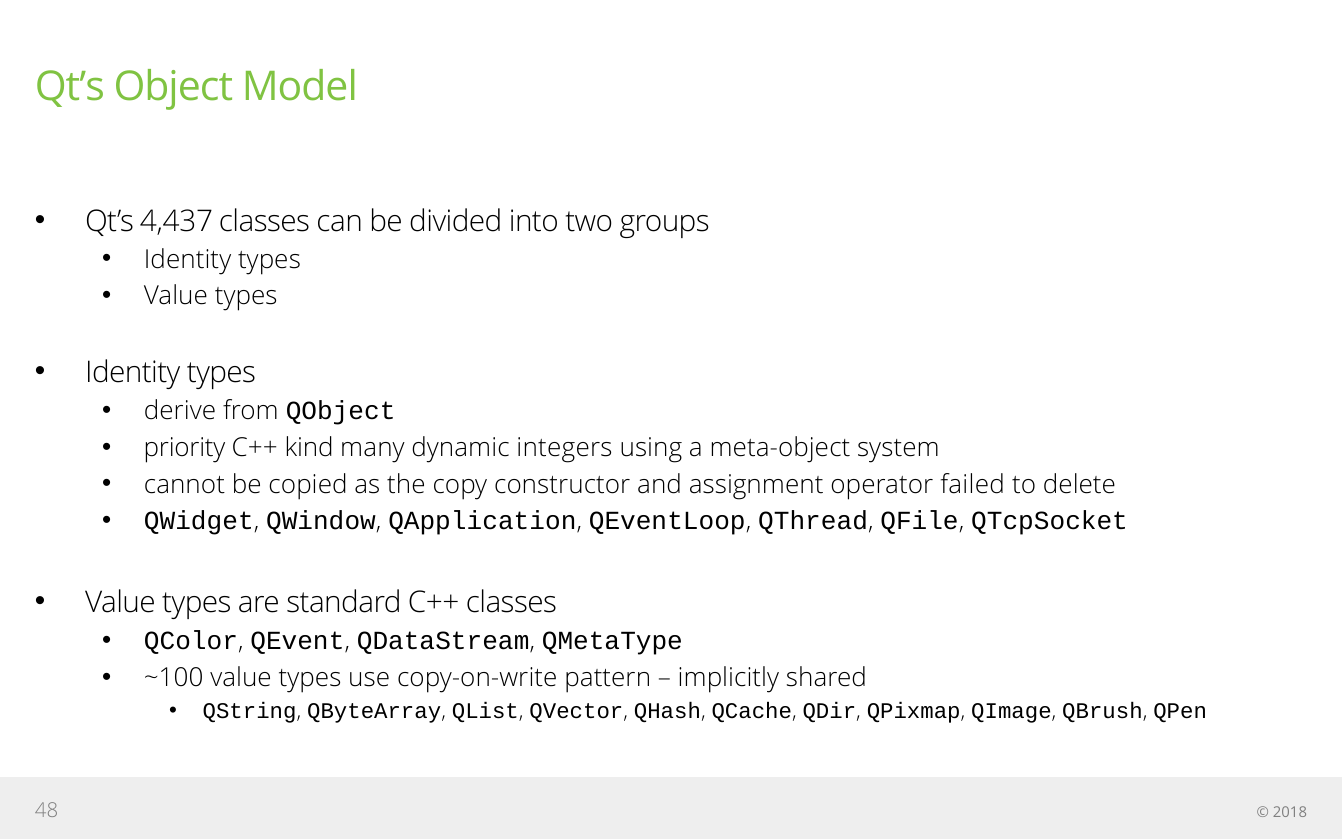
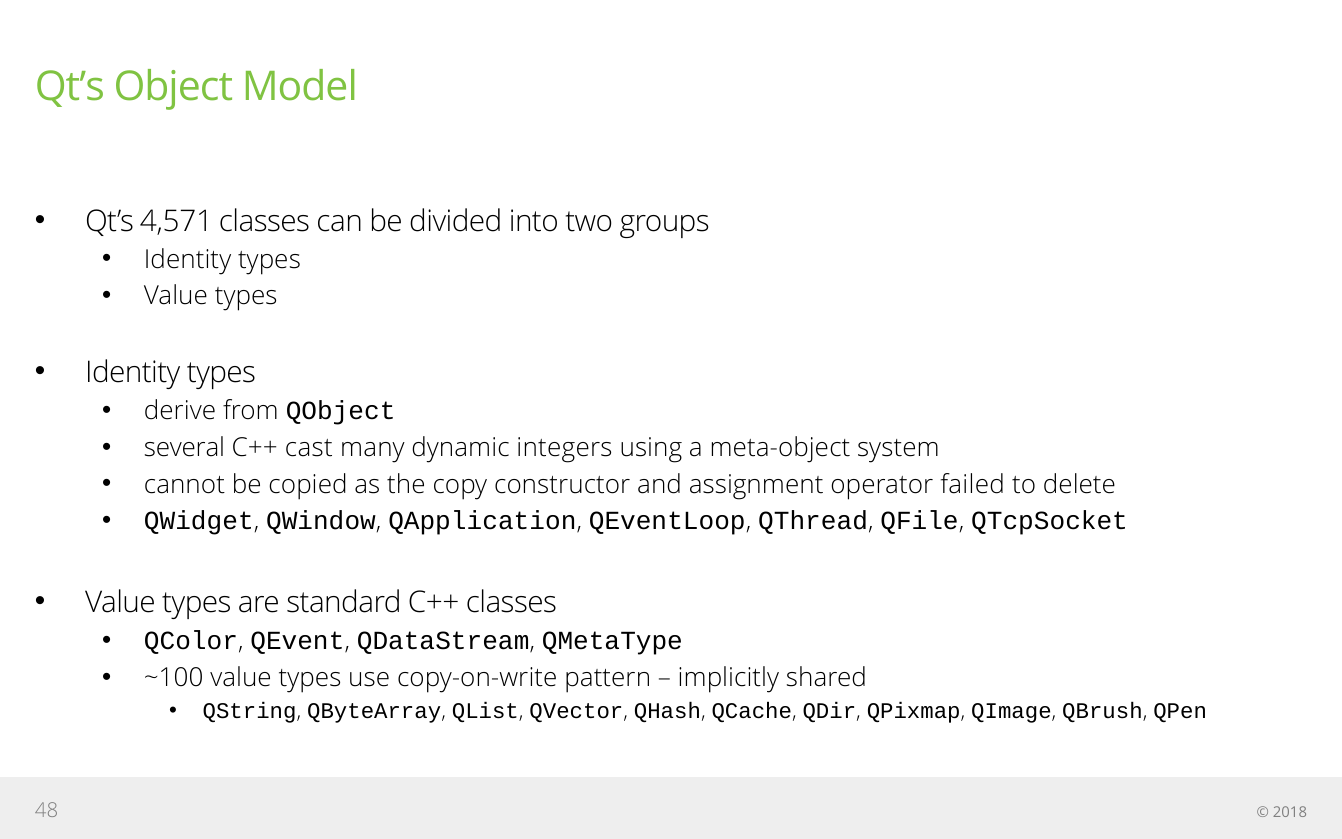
4,437: 4,437 -> 4,571 (176, 221)
priority: priority -> several (185, 448)
kind: kind -> cast (309, 448)
